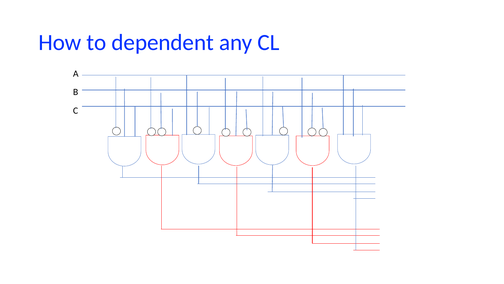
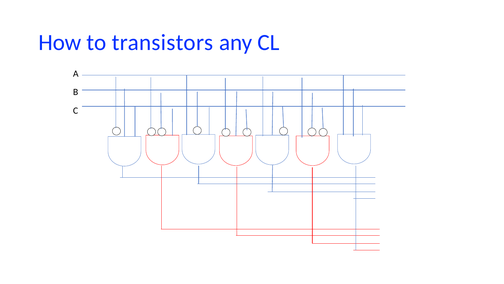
dependent: dependent -> transistors (163, 42)
